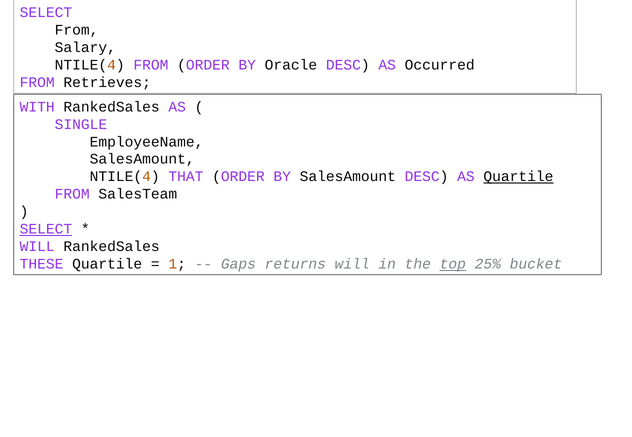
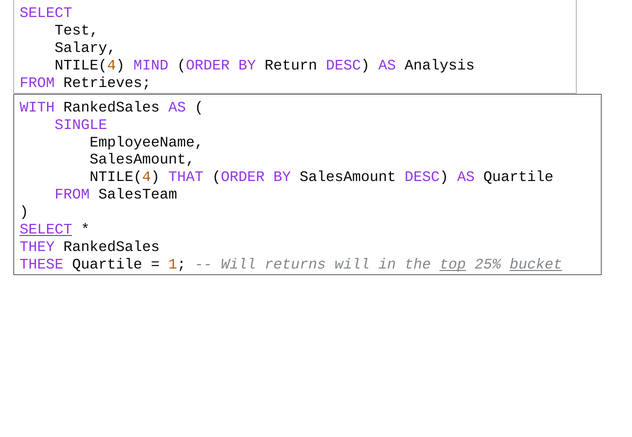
From: From -> Test (77, 30)
NTILE(4 FROM: FROM -> MIND (151, 65)
Oracle: Oracle -> Return (291, 65)
Occurred: Occurred -> Analysis (440, 65)
Quartile underline: present -> none (518, 177)
WILL: WILL -> THEY (37, 247)
Gaps: Gaps -> Will (238, 264)
bucket underline: none -> present (536, 264)
